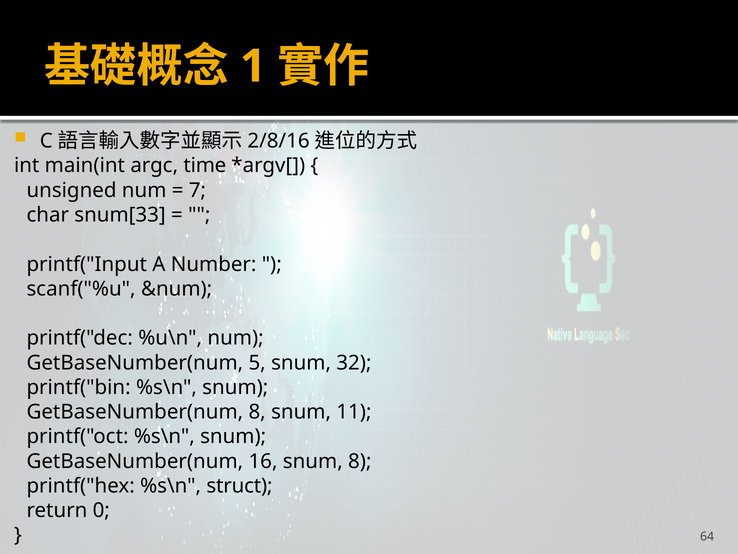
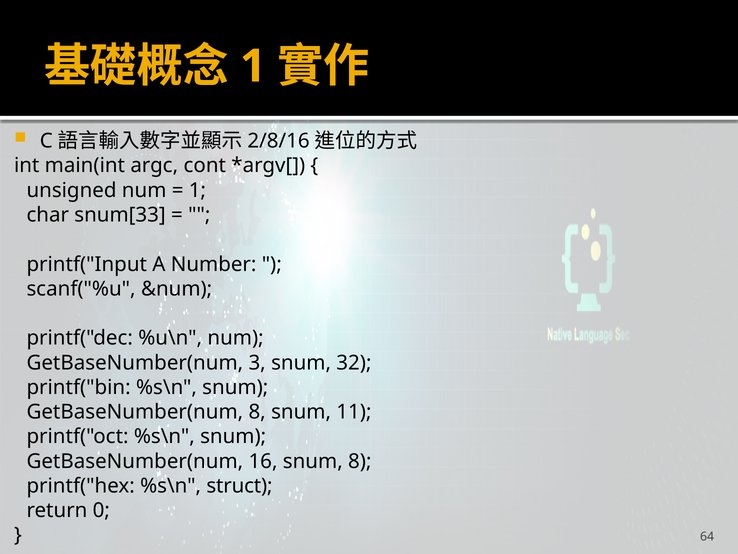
time: time -> cont (205, 166)
7: 7 -> 1 (197, 190)
5: 5 -> 3 (257, 362)
